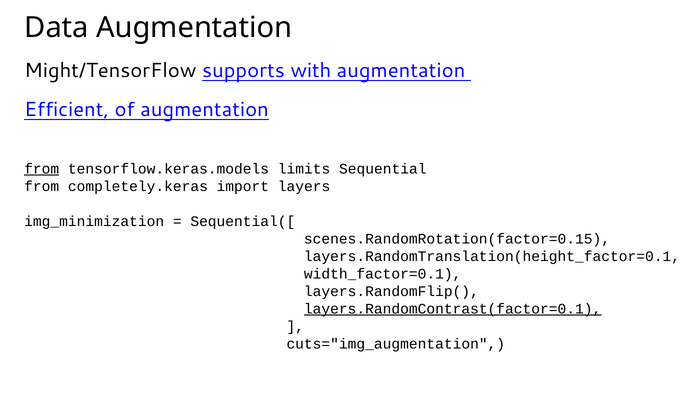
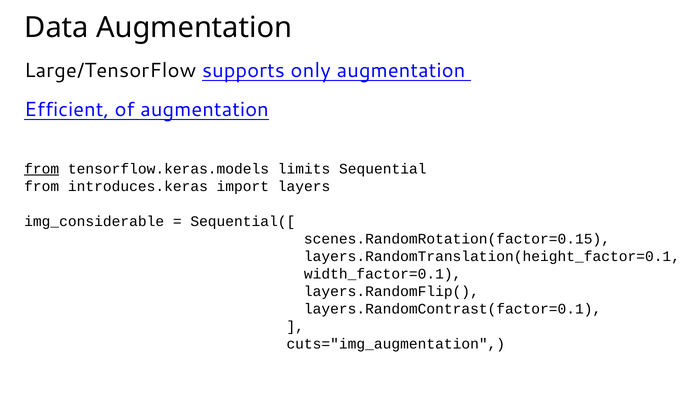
Might/TensorFlow: Might/TensorFlow -> Large/TensorFlow (110, 70)
with: with -> only (311, 70)
completely.keras: completely.keras -> introduces.keras (138, 186)
img_minimization: img_minimization -> img_considerable (94, 221)
layers.RandomContrast(factor=0.1 underline: present -> none (453, 309)
